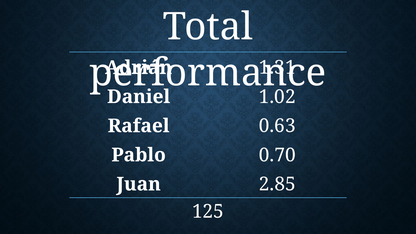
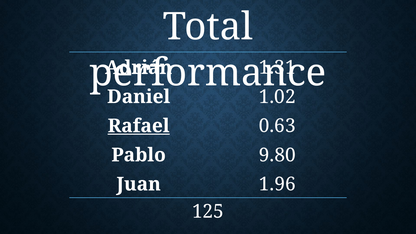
Rafael underline: none -> present (139, 126)
0.70: 0.70 -> 9.80 (277, 155)
2.85: 2.85 -> 1.96 (277, 184)
